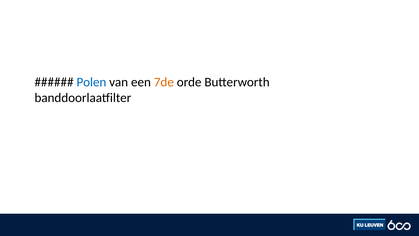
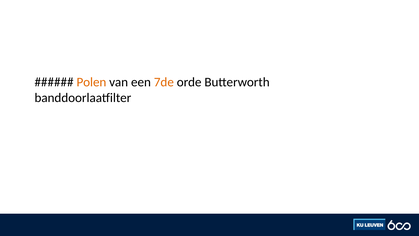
Polen colour: blue -> orange (91, 82)
